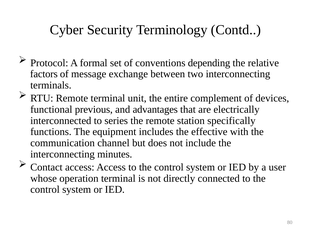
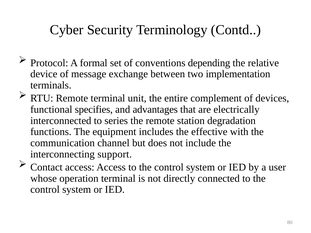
factors: factors -> device (44, 74)
two interconnecting: interconnecting -> implementation (238, 74)
previous: previous -> specifies (94, 110)
specifically: specifically -> degradation (231, 121)
minutes: minutes -> support (115, 154)
